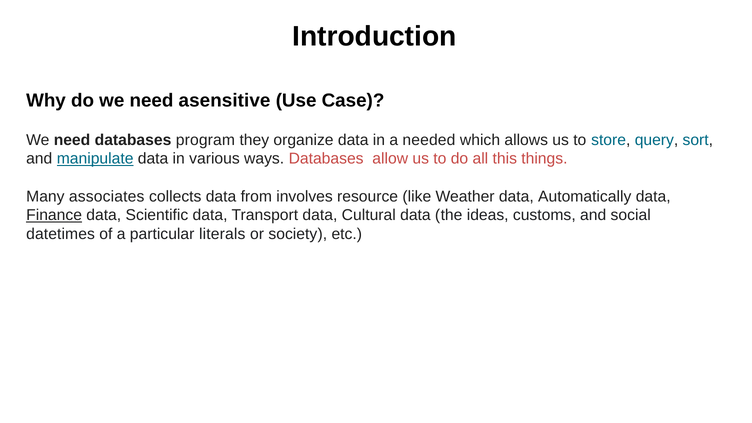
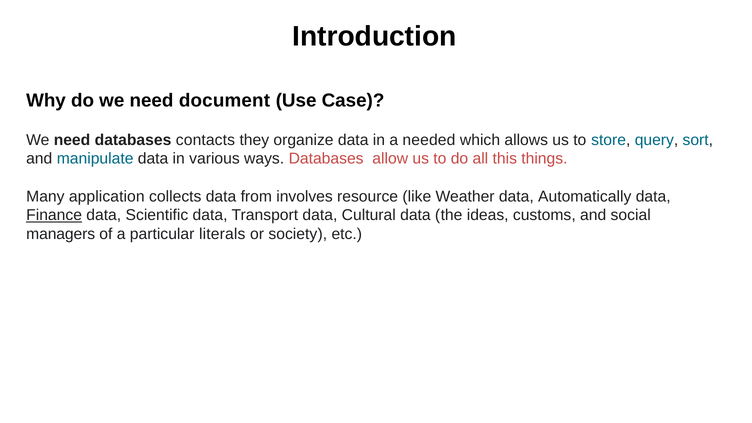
asensitive: asensitive -> document (224, 101)
program: program -> contacts (205, 140)
manipulate underline: present -> none (95, 159)
associates: associates -> application (107, 196)
datetimes: datetimes -> managers (61, 234)
